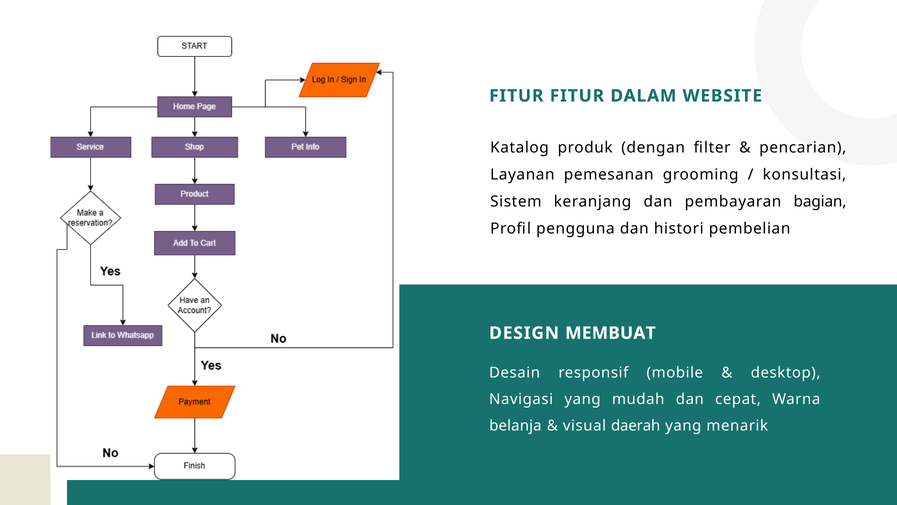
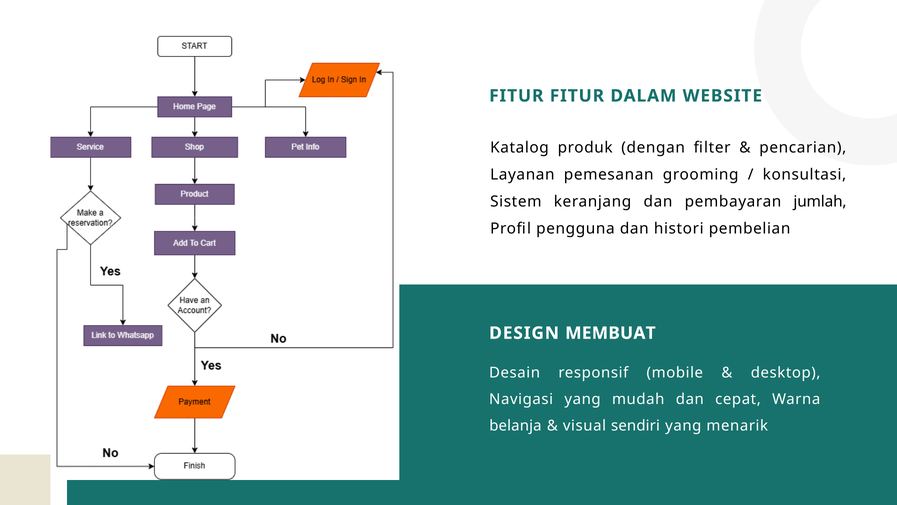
bagian: bagian -> jumlah (820, 202)
daerah: daerah -> sendiri (636, 425)
